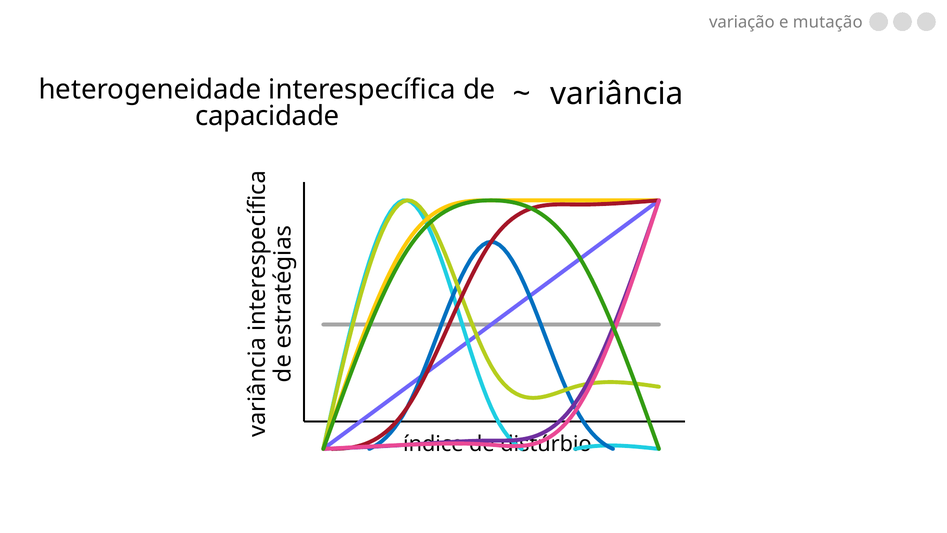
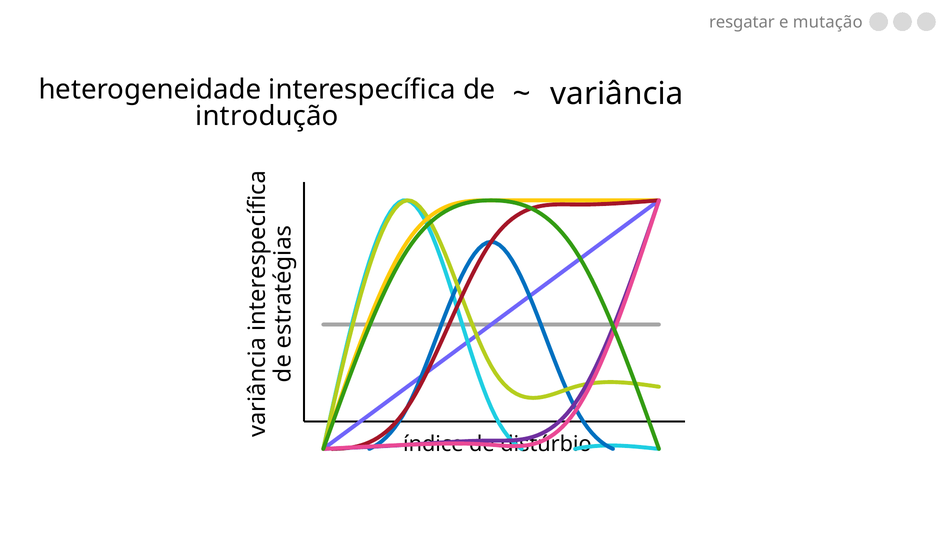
variação: variação -> resgatar (742, 22)
capacidade: capacidade -> introdução (267, 116)
